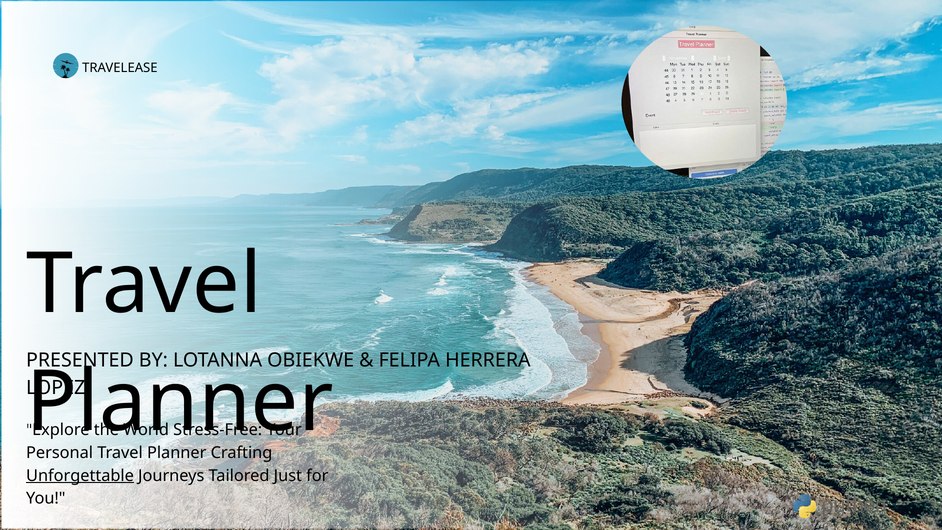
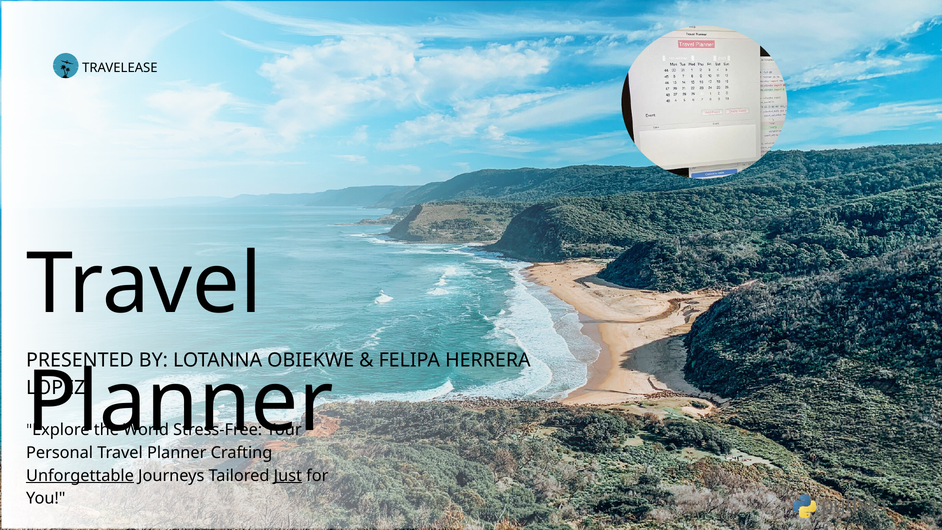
Just underline: none -> present (288, 476)
